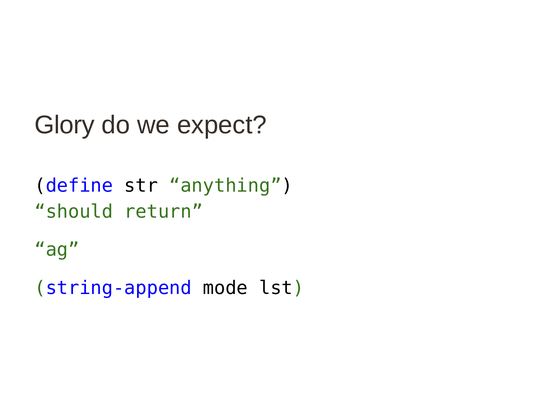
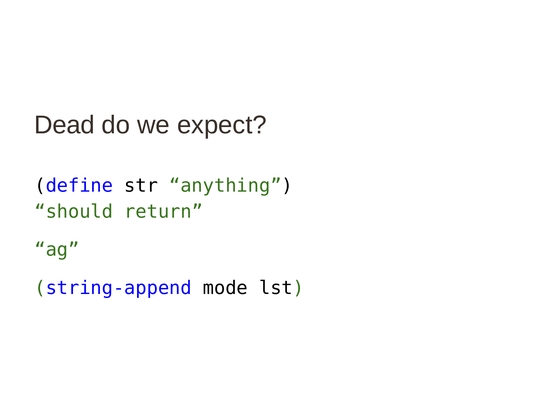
Glory: Glory -> Dead (65, 125)
